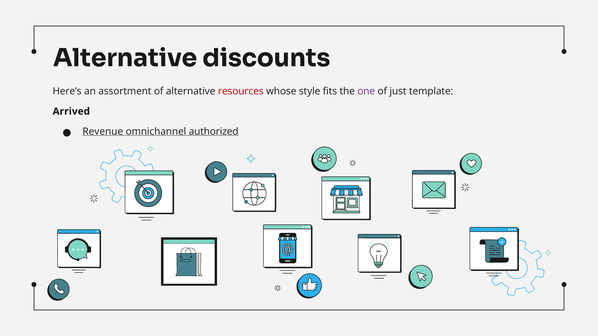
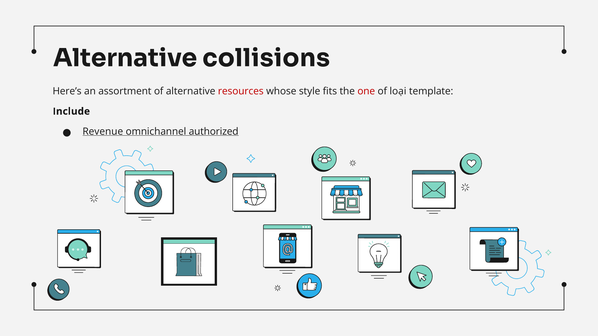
discounts: discounts -> collisions (266, 58)
one colour: purple -> red (366, 91)
just: just -> loại (398, 91)
Arrived: Arrived -> Include (71, 111)
